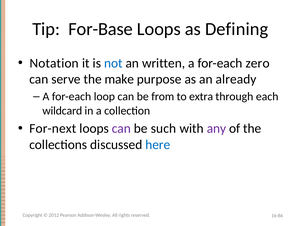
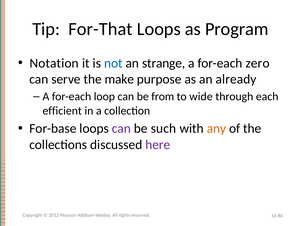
For-Base: For-Base -> For-That (100, 29)
Defining: Defining -> Program (237, 29)
written: written -> strange (164, 63)
extra: extra -> wide (201, 96)
wildcard: wildcard -> efficient (62, 111)
For-next: For-next -> For-base (53, 128)
any colour: purple -> orange (216, 128)
here colour: blue -> purple (158, 144)
